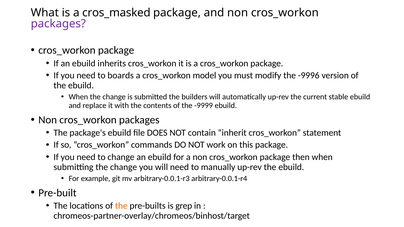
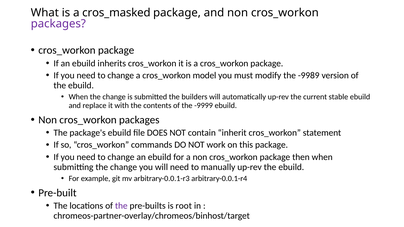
boards: boards -> change (121, 75)
-9996: -9996 -> -9989 (309, 75)
the colour: orange -> purple (121, 206)
grep: grep -> root (184, 206)
